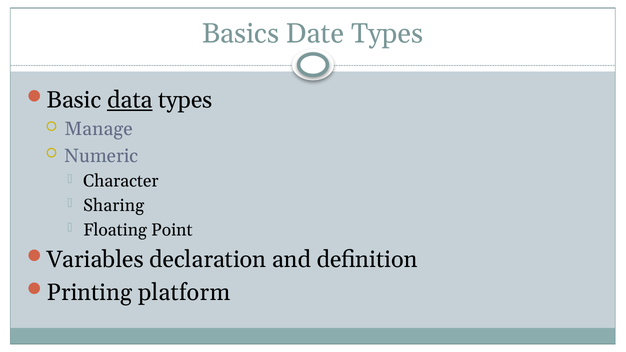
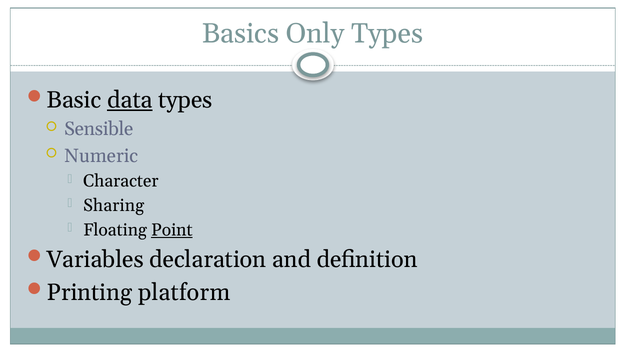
Date: Date -> Only (315, 33)
Manage: Manage -> Sensible (99, 129)
Point underline: none -> present (172, 230)
